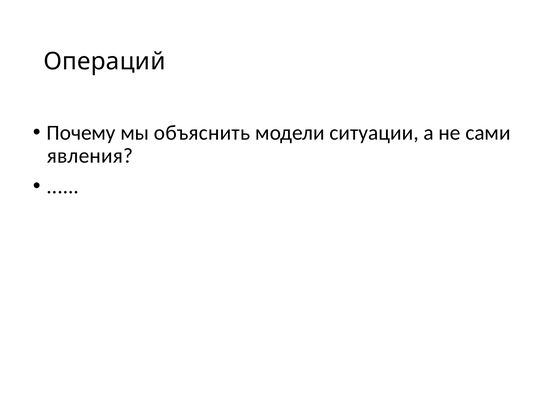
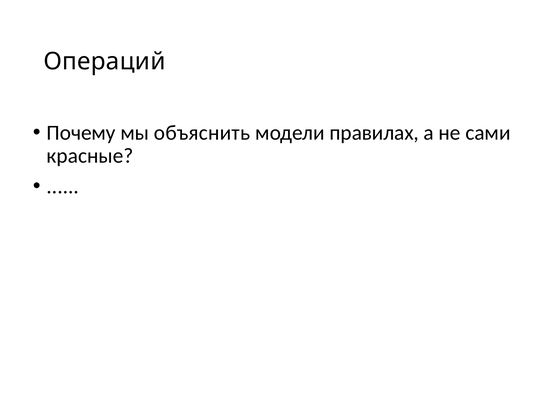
ситуации: ситуации -> правилах (374, 133)
явления: явления -> красные (90, 156)
